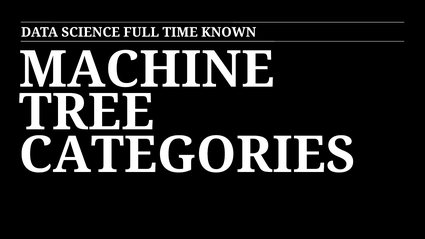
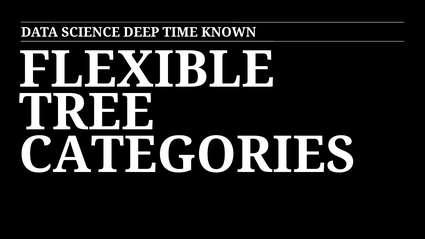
FULL: FULL -> DEEP (141, 32)
MACHINE: MACHINE -> FLEXIBLE (147, 70)
